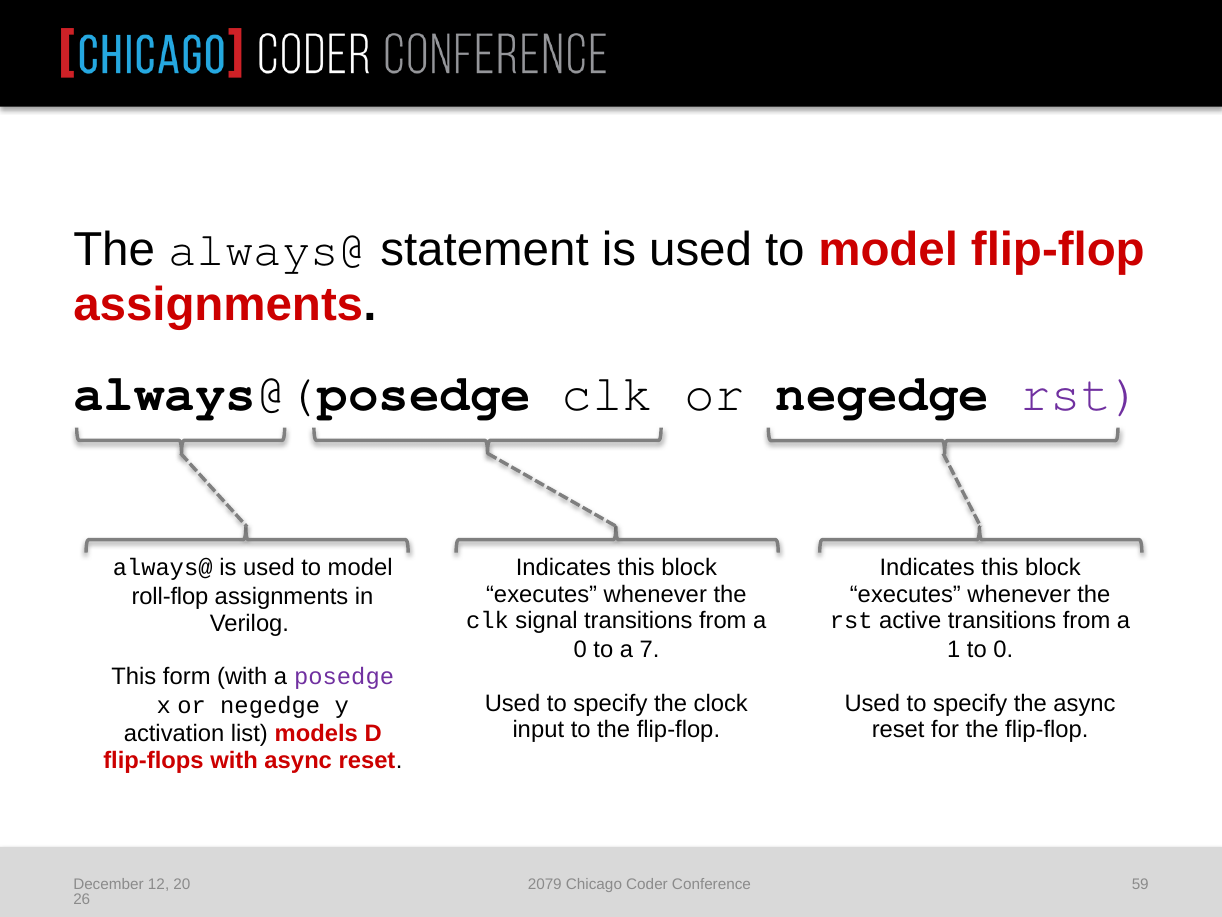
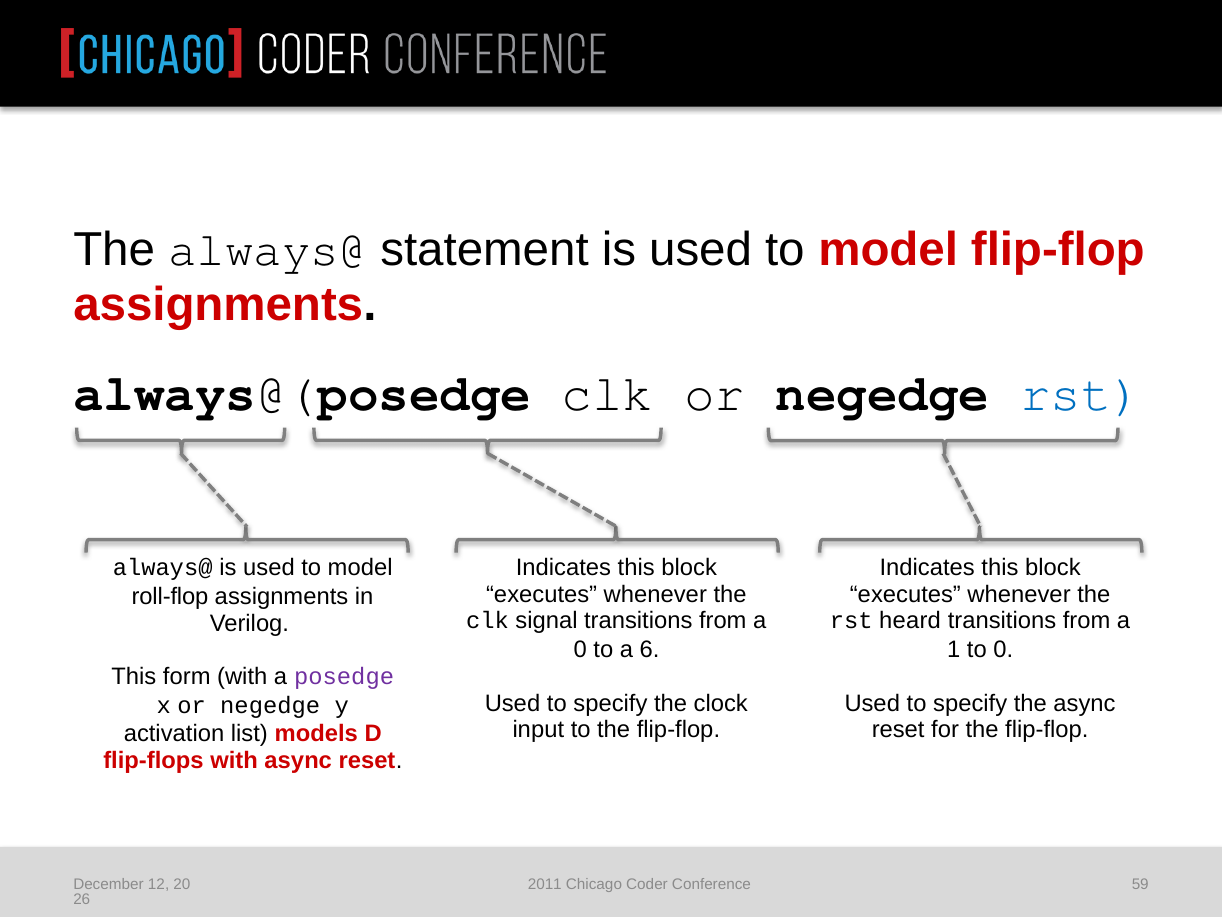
rst colour: purple -> blue (1081, 393)
active: active -> heard (910, 621)
7: 7 -> 6 (650, 650)
2079: 2079 -> 2011 (545, 884)
